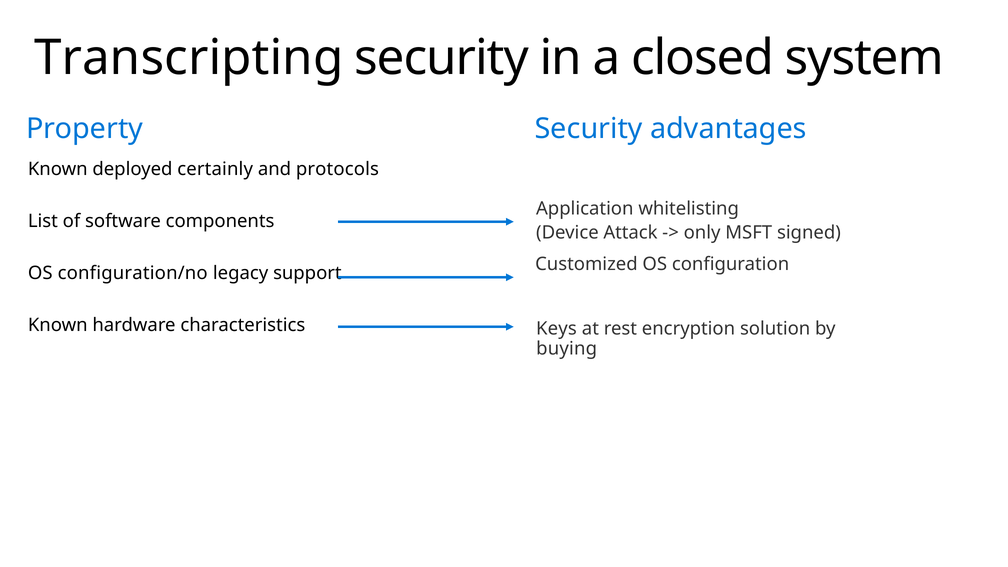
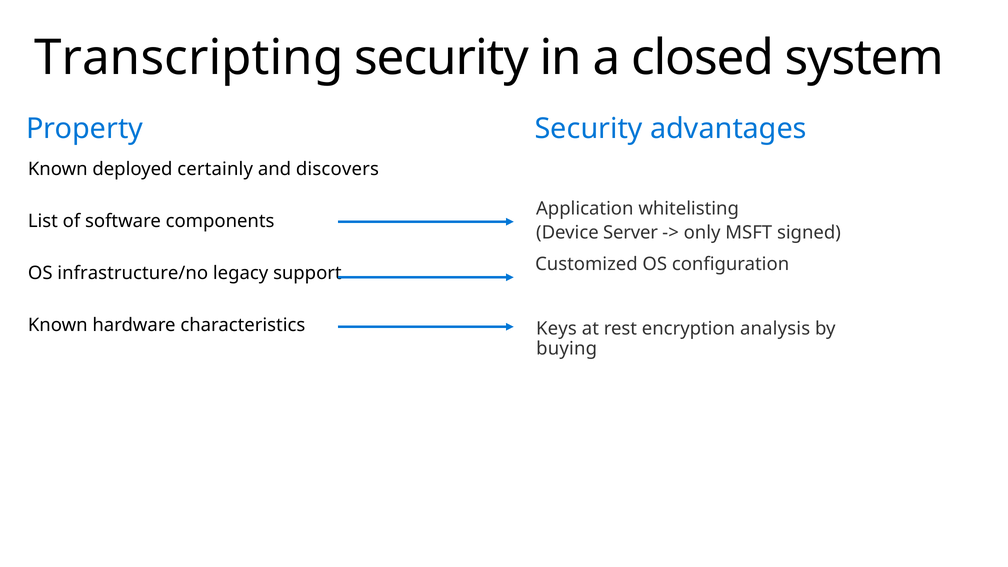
protocols: protocols -> discovers (337, 169)
Attack: Attack -> Server (631, 232)
configuration/no: configuration/no -> infrastructure/no (133, 273)
solution: solution -> analysis (775, 329)
